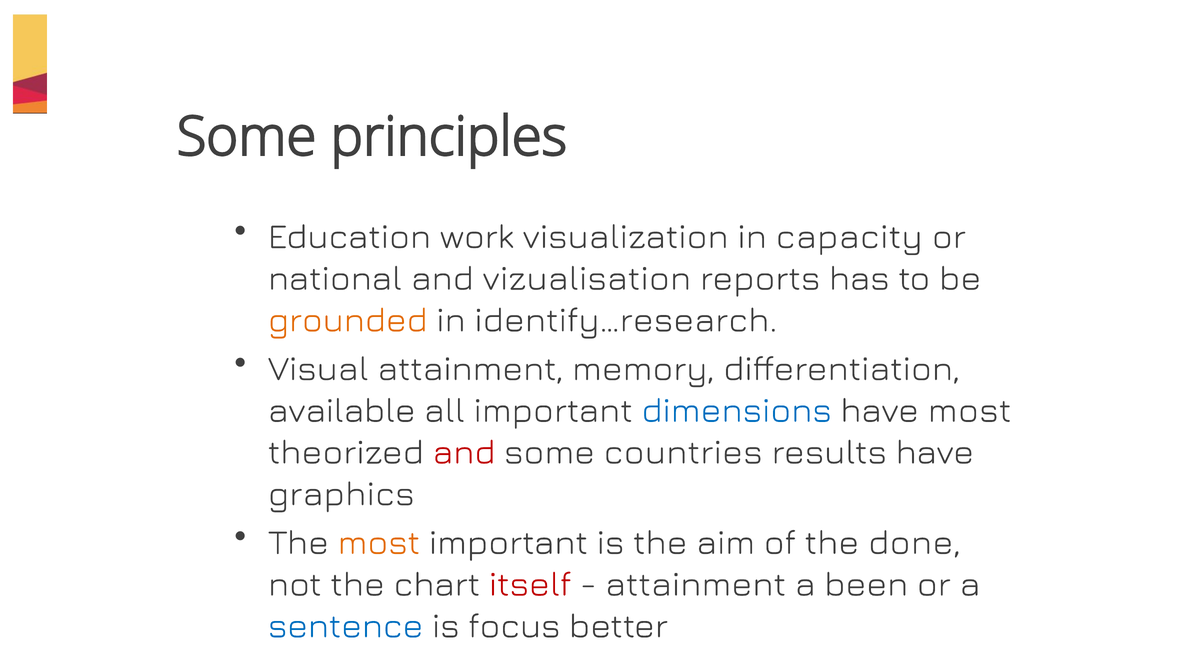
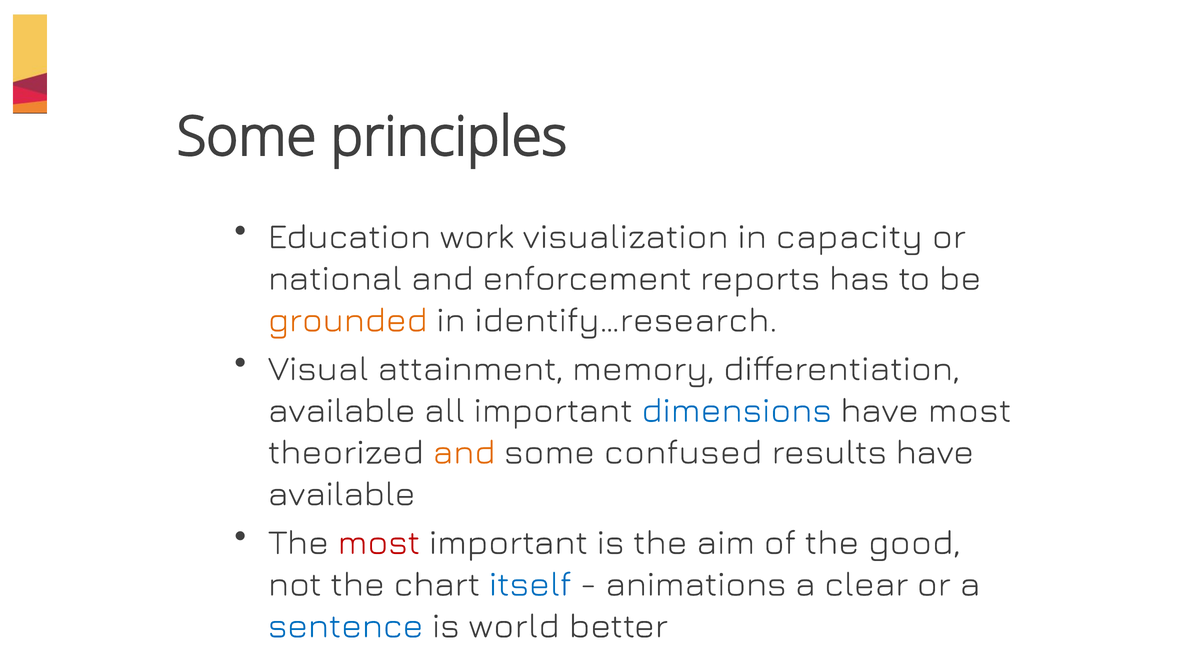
vizualisation: vizualisation -> enforcement (587, 278)
and colour: red -> orange (464, 452)
countries: countries -> confused (683, 452)
graphics: graphics -> available (342, 494)
most colour: orange -> red (379, 543)
done: done -> good (915, 543)
itself colour: red -> blue (530, 584)
attainment: attainment -> animations (696, 584)
been: been -> clear (866, 584)
focus: focus -> world (514, 626)
